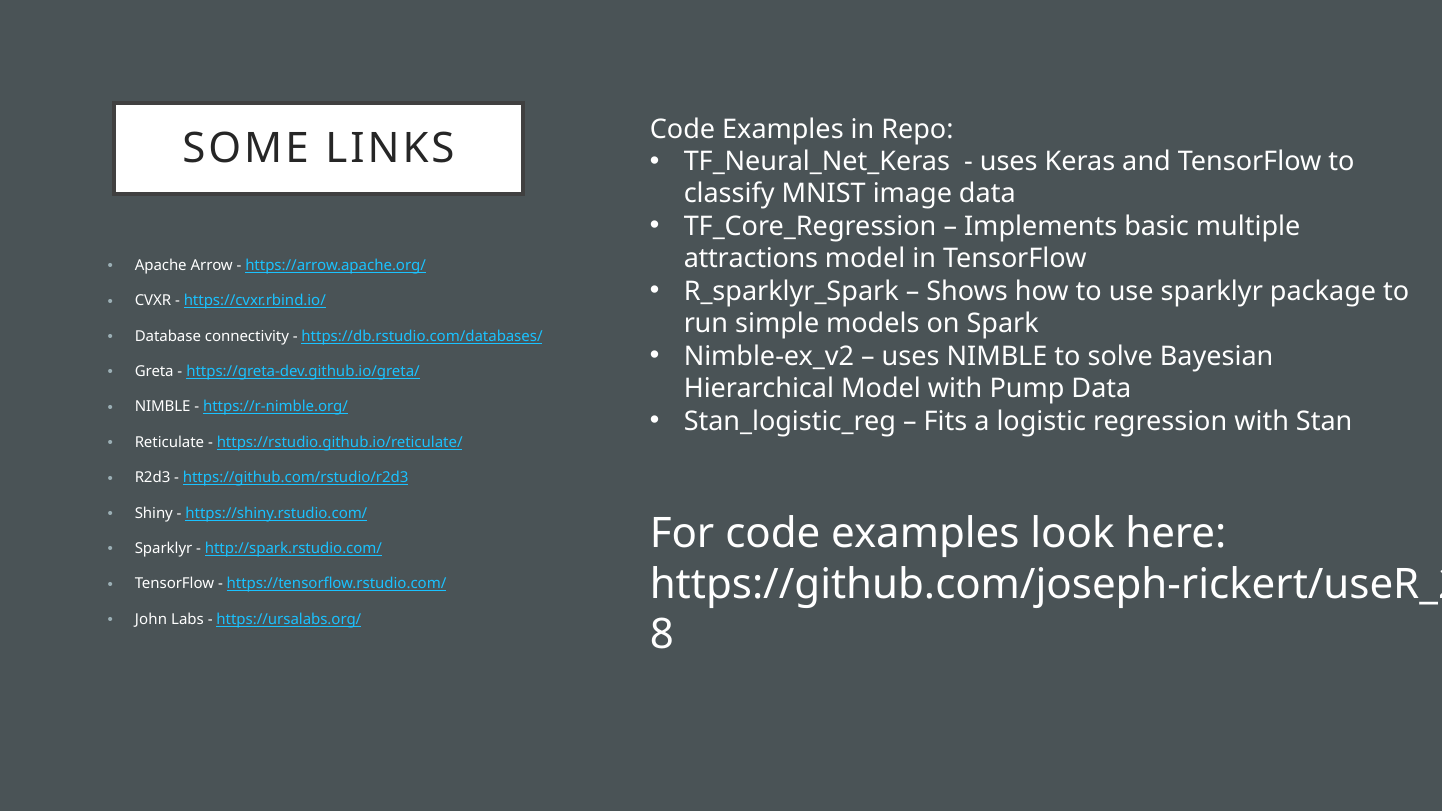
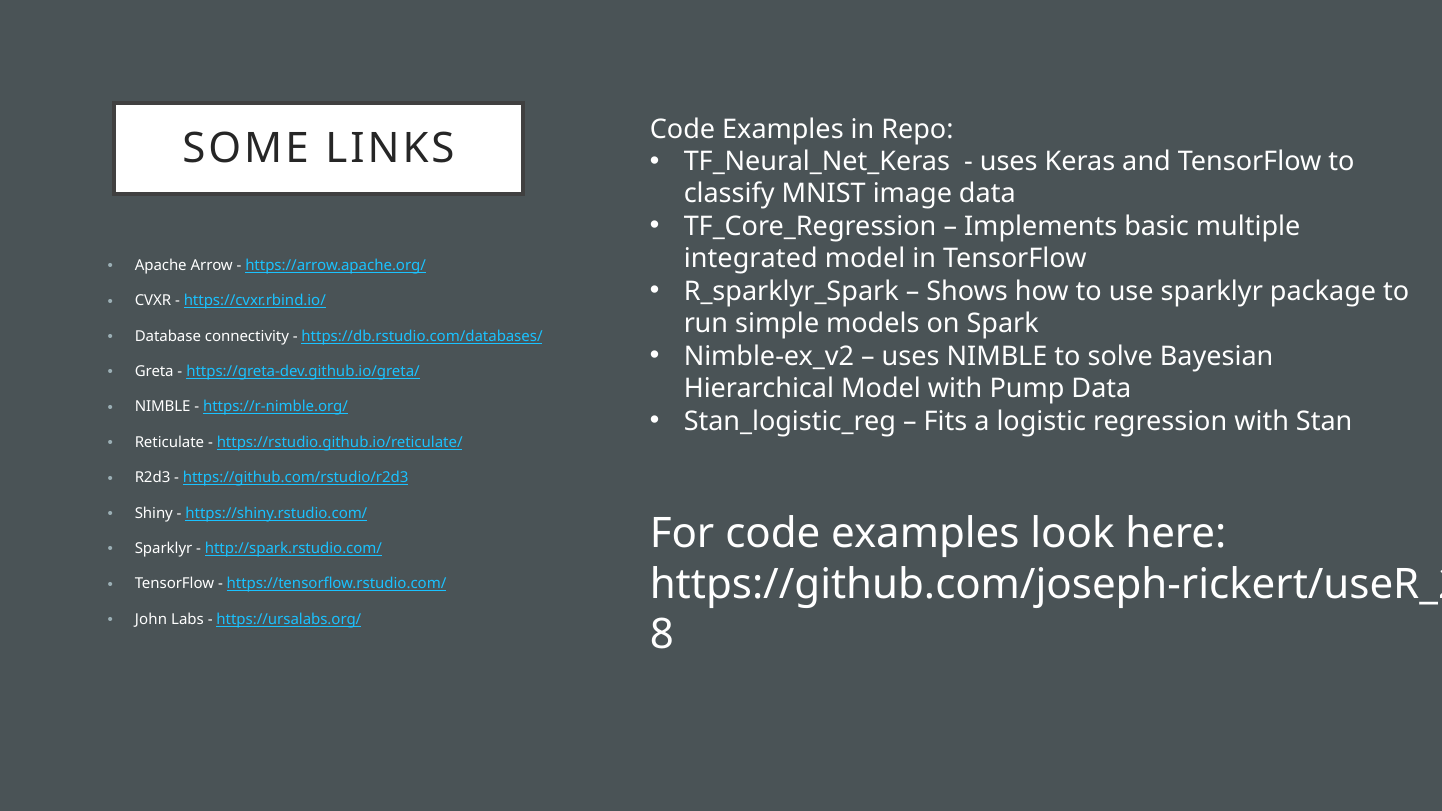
attractions: attractions -> integrated (751, 259)
